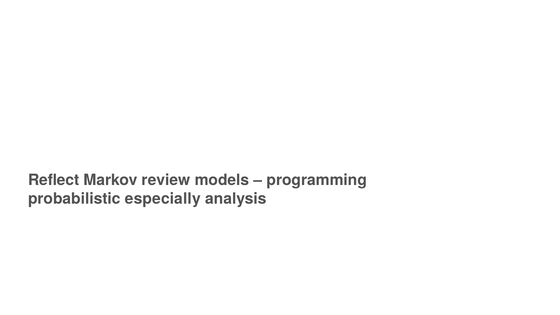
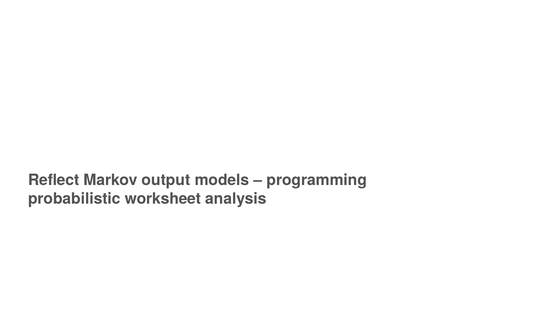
review: review -> output (166, 180)
especially: especially -> worksheet (163, 199)
